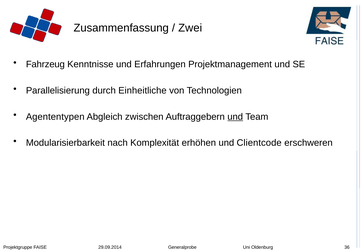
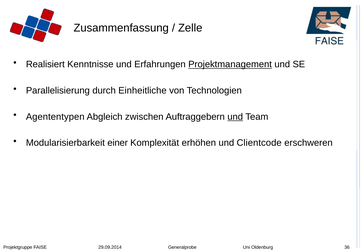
Zwei: Zwei -> Zelle (190, 28)
Fahrzeug: Fahrzeug -> Realisiert (45, 64)
Projektmanagement underline: none -> present (230, 64)
nach: nach -> einer (118, 143)
